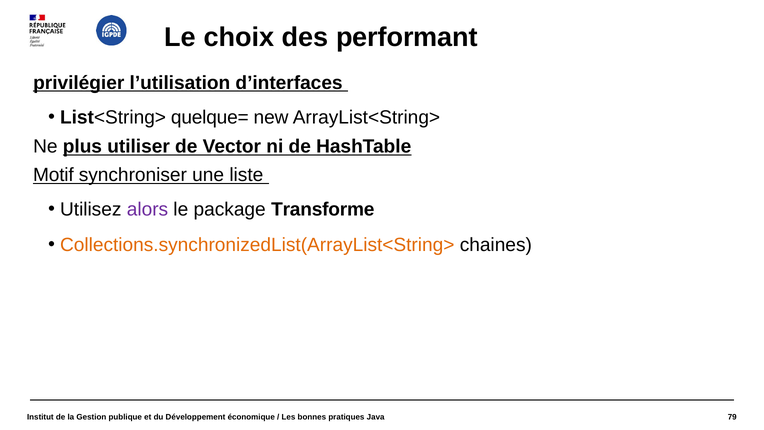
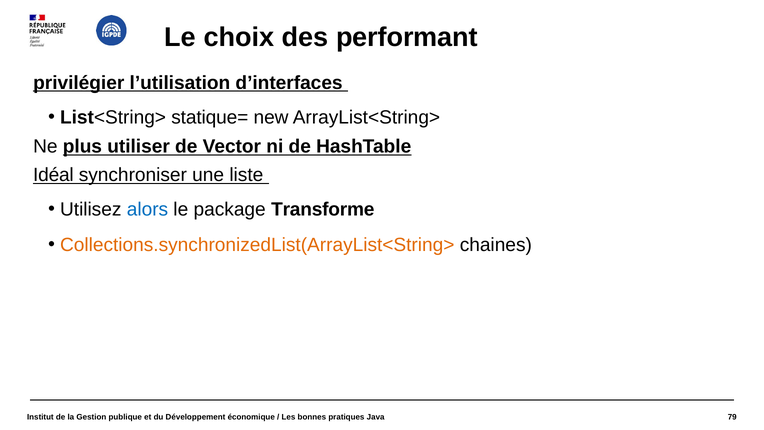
quelque=: quelque= -> statique= (210, 117)
Motif: Motif -> Idéal (53, 175)
alors colour: purple -> blue (147, 209)
